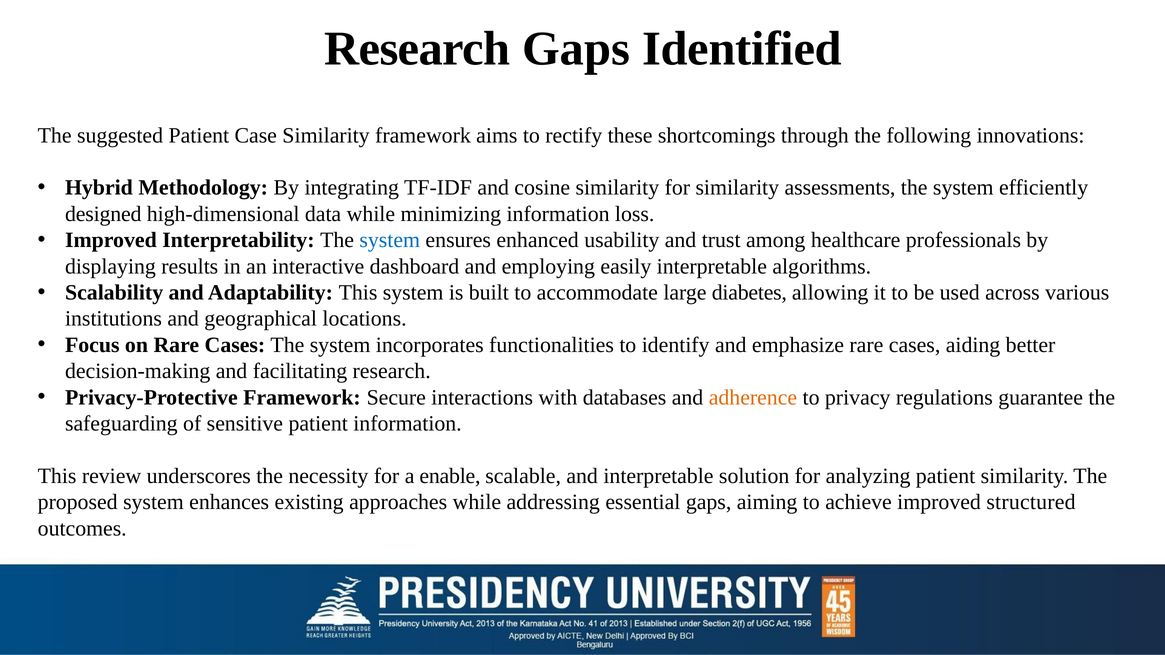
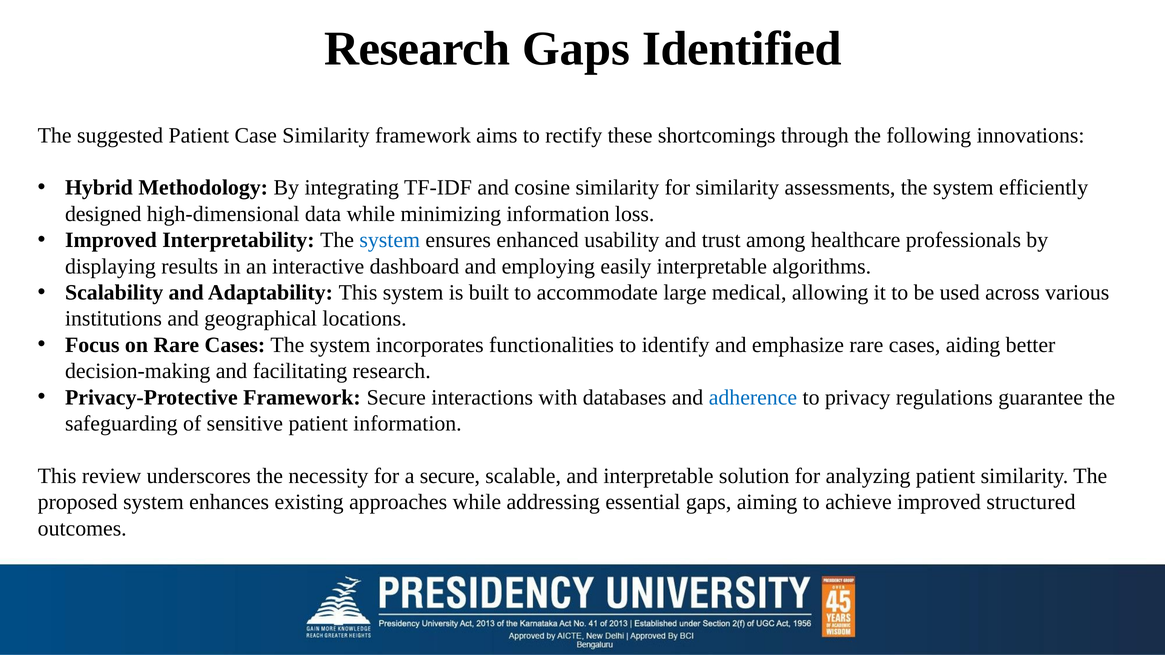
diabetes: diabetes -> medical (749, 293)
adherence colour: orange -> blue (753, 398)
a enable: enable -> secure (450, 476)
